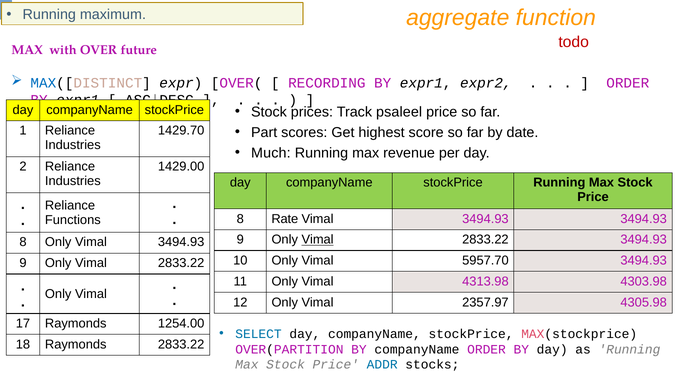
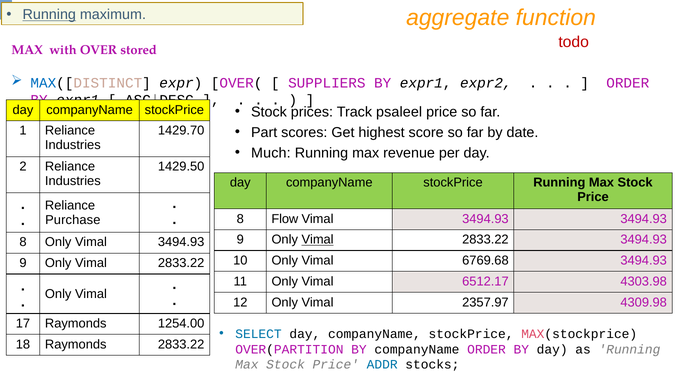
Running underline: none -> present (49, 15)
future: future -> stored (139, 50)
RECORDING: RECORDING -> SUPPLIERS (327, 83)
1429.00: 1429.00 -> 1429.50 (181, 167)
Rate: Rate -> Flow (285, 219)
Functions: Functions -> Purchase (73, 220)
5957.70: 5957.70 -> 6769.68 (485, 261)
4313.98: 4313.98 -> 6512.17 (485, 282)
4305.98: 4305.98 -> 4309.98 (644, 303)
